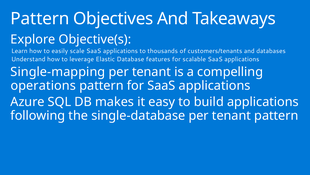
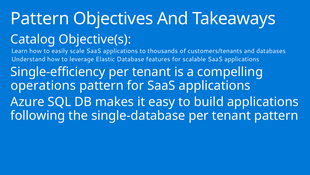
Explore: Explore -> Catalog (33, 39)
Single-mapping: Single-mapping -> Single-efficiency (58, 72)
